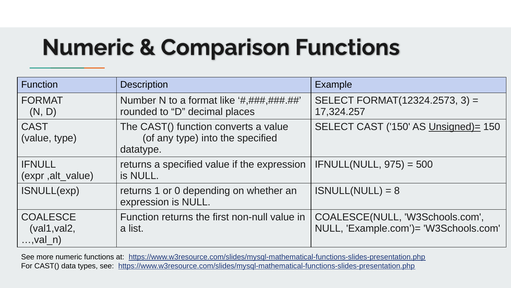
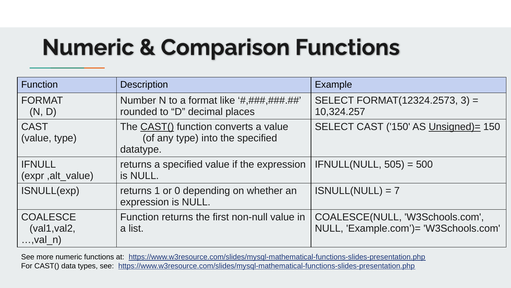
17,324.257: 17,324.257 -> 10,324.257 (340, 112)
CAST( underline: none -> present (157, 127)
975: 975 -> 505 (394, 164)
8: 8 -> 7 (397, 191)
